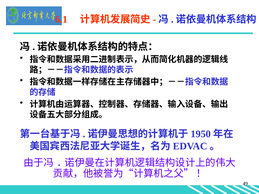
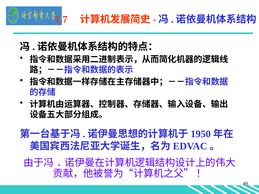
6.1: 6.1 -> 1.7 (61, 19)
